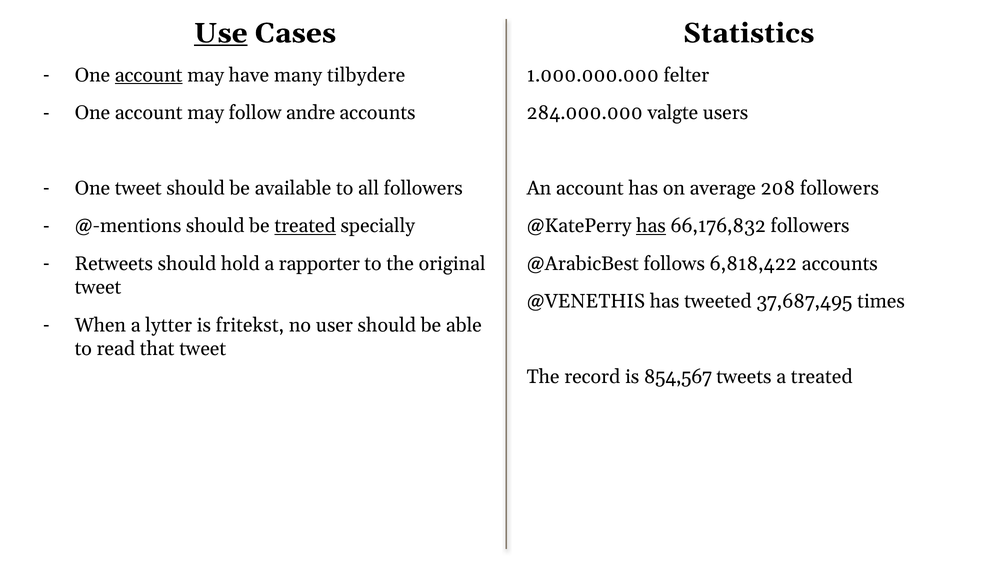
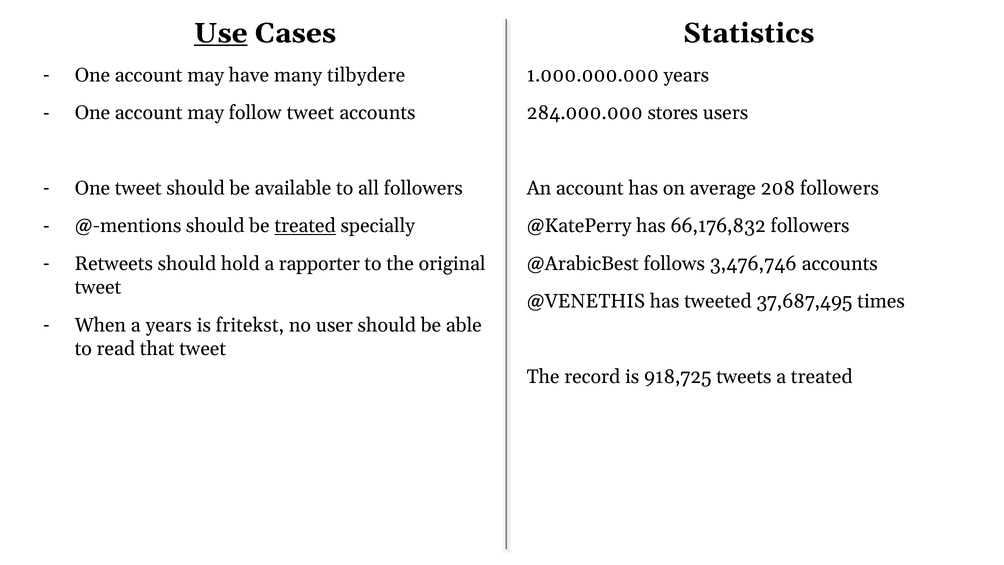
account underline: present -> none (149, 75)
1.000.000.000 felter: felter -> years (686, 75)
follow andre: andre -> tweet (310, 113)
valgte: valgte -> stores (673, 113)
has underline: present -> none (651, 226)
6,818,422: 6,818,422 -> 3,476,746 (753, 264)
a lytter: lytter -> years (169, 325)
854,567: 854,567 -> 918,725 (678, 377)
